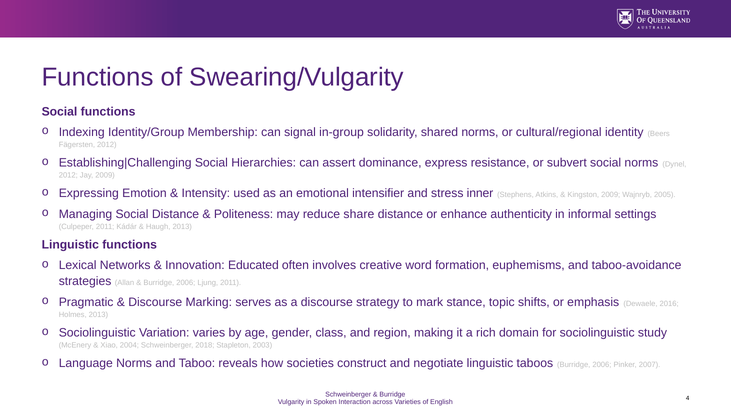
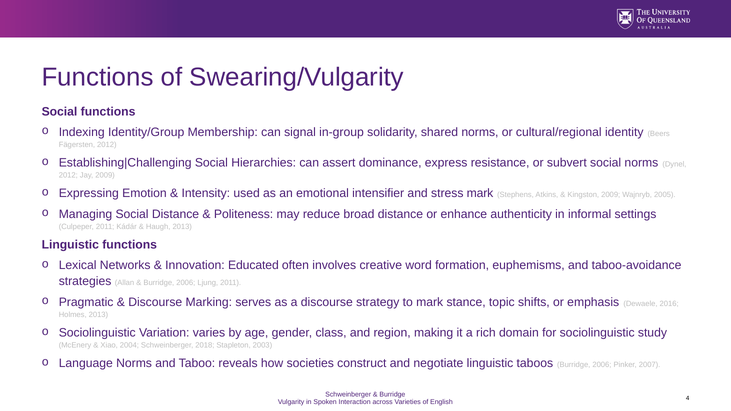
stress inner: inner -> mark (480, 194)
share: share -> broad (359, 214)
